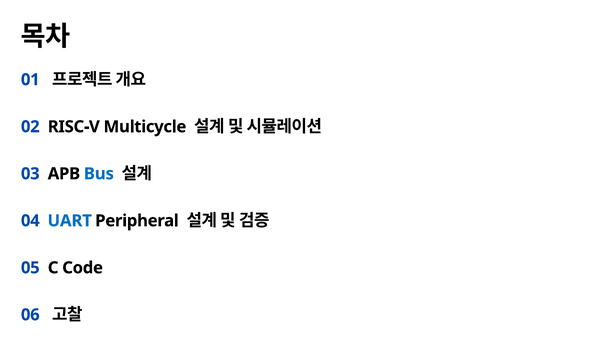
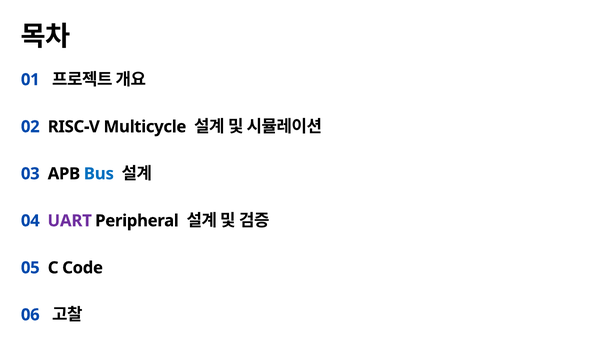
UART colour: blue -> purple (70, 221)
